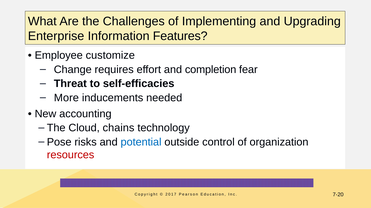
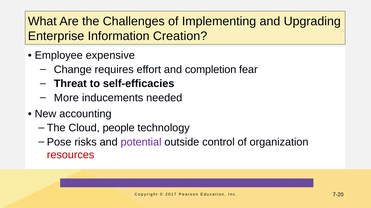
Features: Features -> Creation (180, 36)
customize: customize -> expensive (110, 56)
chains: chains -> people (119, 128)
potential colour: blue -> purple (141, 142)
